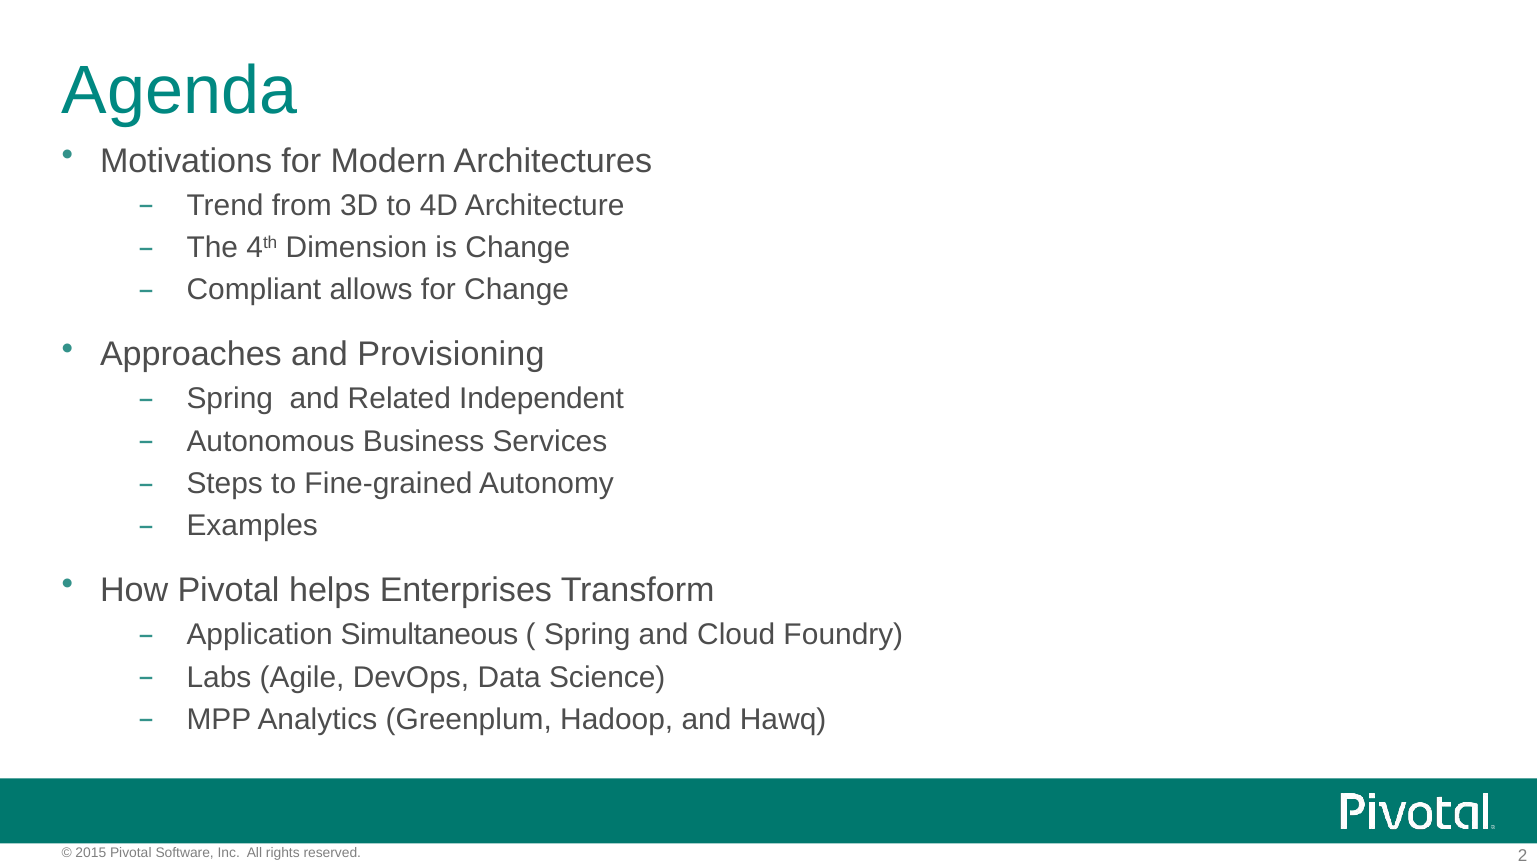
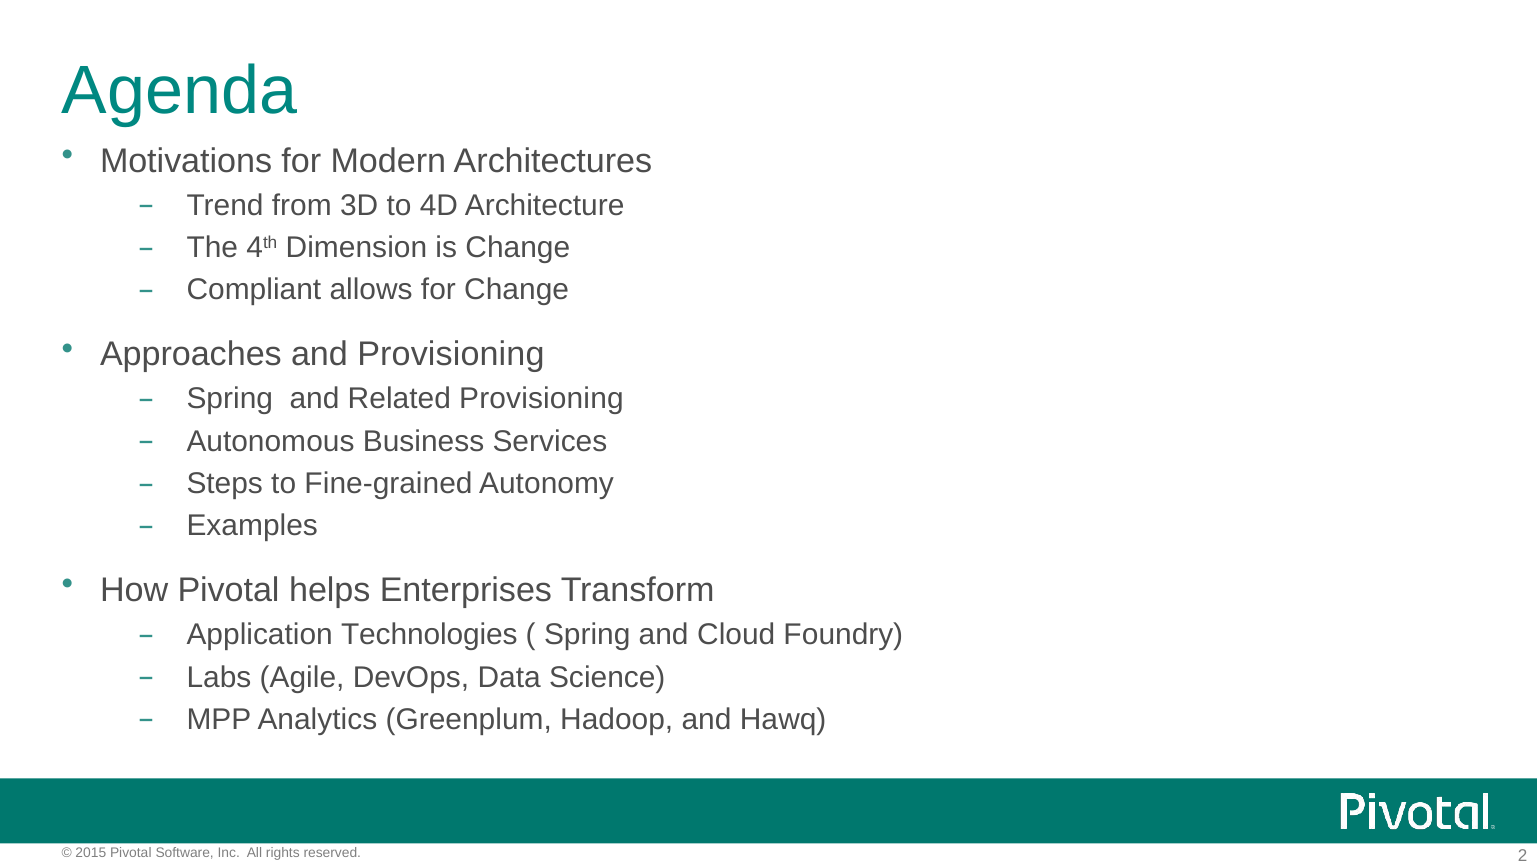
Related Independent: Independent -> Provisioning (541, 399)
Simultaneous: Simultaneous -> Technologies (429, 635)
